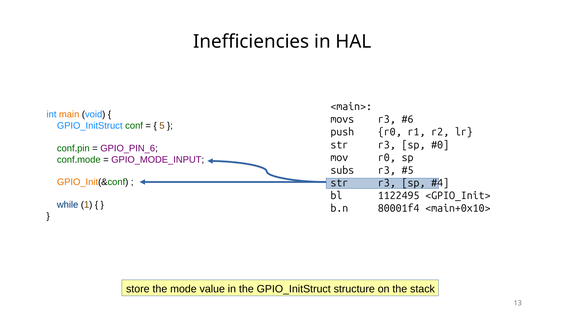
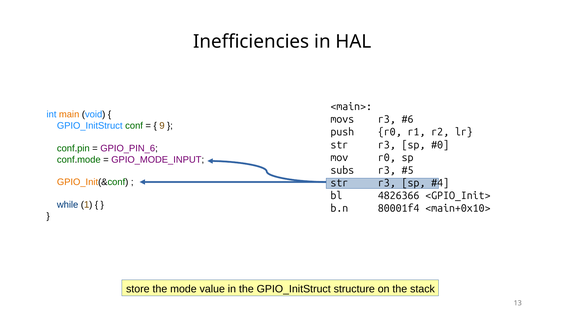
5: 5 -> 9 (162, 126)
1122495: 1122495 -> 4826366 (399, 196)
